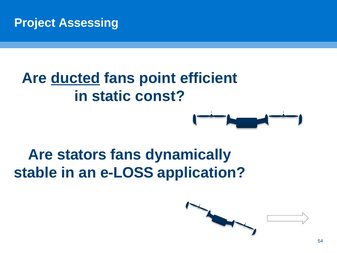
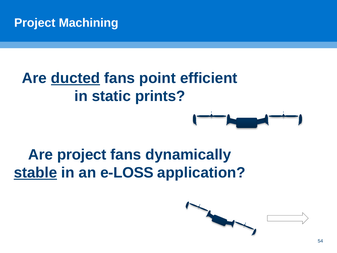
Assessing: Assessing -> Machining (89, 23)
const: const -> prints (160, 96)
Are stators: stators -> project (82, 155)
stable underline: none -> present (35, 173)
